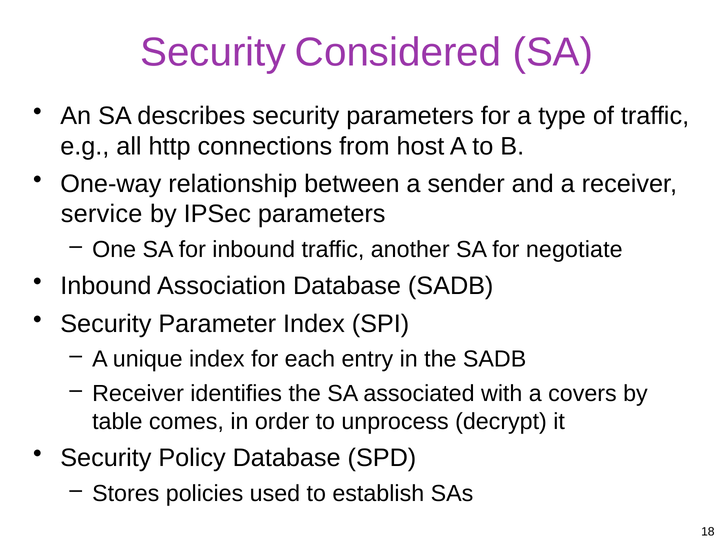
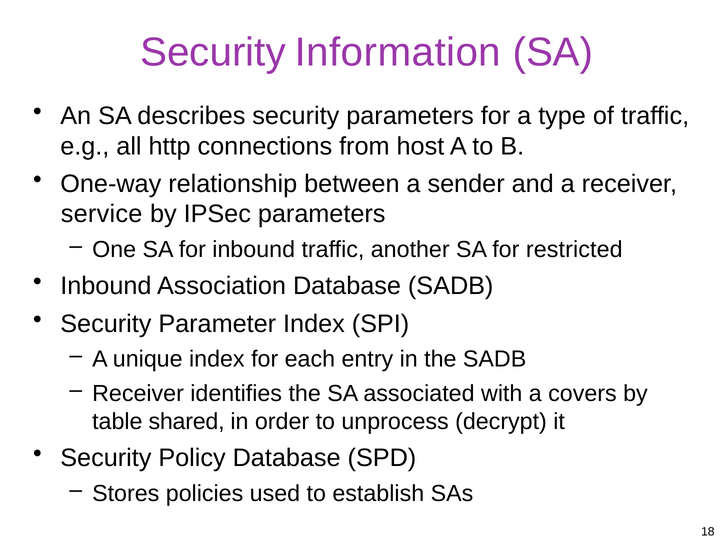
Considered: Considered -> Information (398, 52)
negotiate: negotiate -> restricted (574, 250)
comes: comes -> shared (187, 421)
